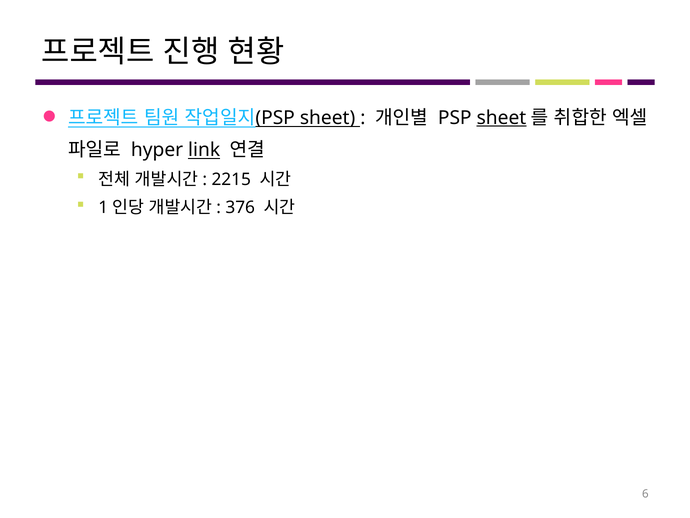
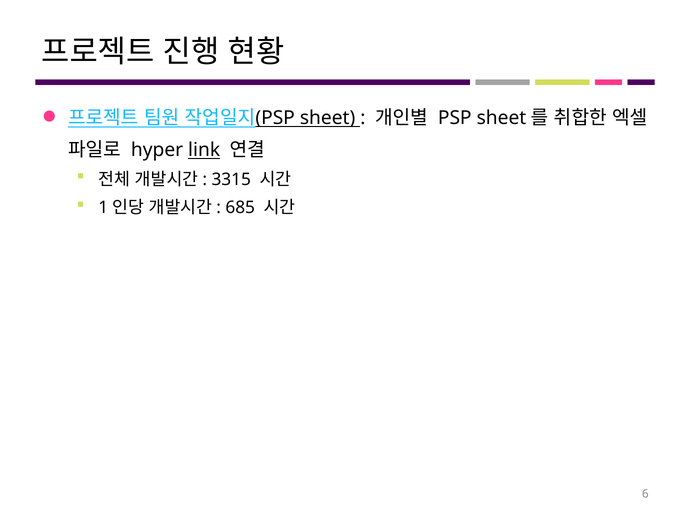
sheet underline: present -> none (501, 118)
2215: 2215 -> 3315 (231, 179)
376: 376 -> 685 (240, 208)
